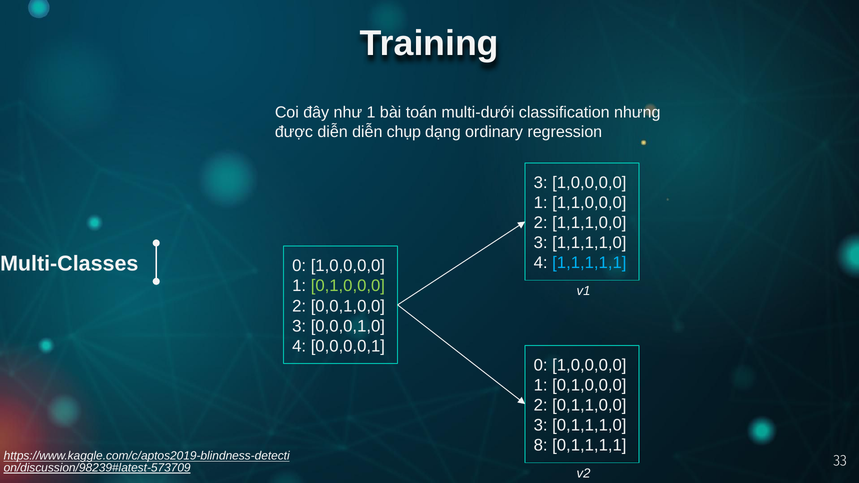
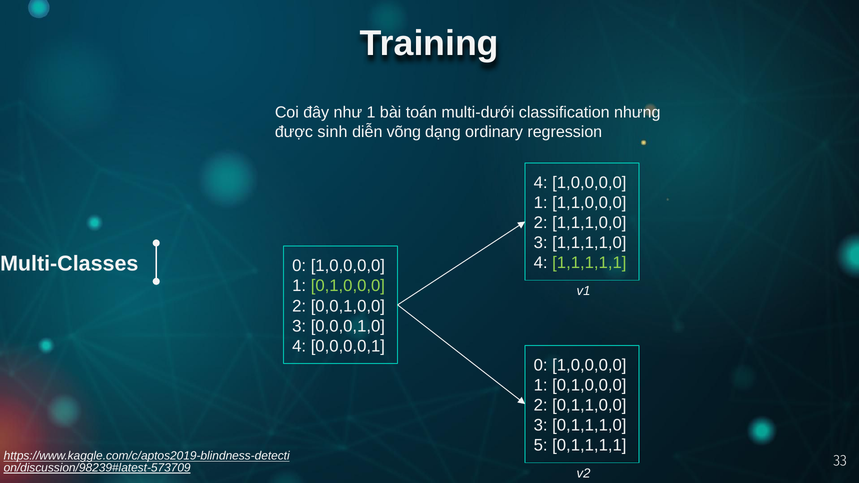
được diễn: diễn -> sinh (332, 132)
chụp: chụp -> võng (404, 132)
3: 3 -> 4 (541, 183)
1,1,1,1,1 colour: light blue -> light green (589, 263)
8: 8 -> 5 (541, 445)
